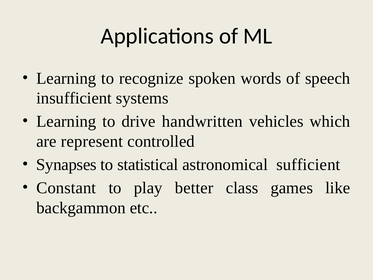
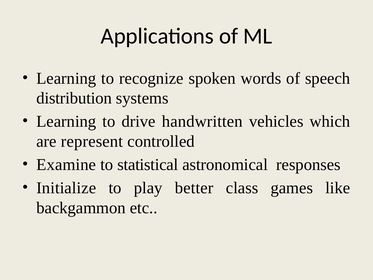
insufficient: insufficient -> distribution (74, 98)
Synapses: Synapses -> Examine (66, 164)
sufficient: sufficient -> responses (308, 164)
Constant: Constant -> Initialize (66, 188)
